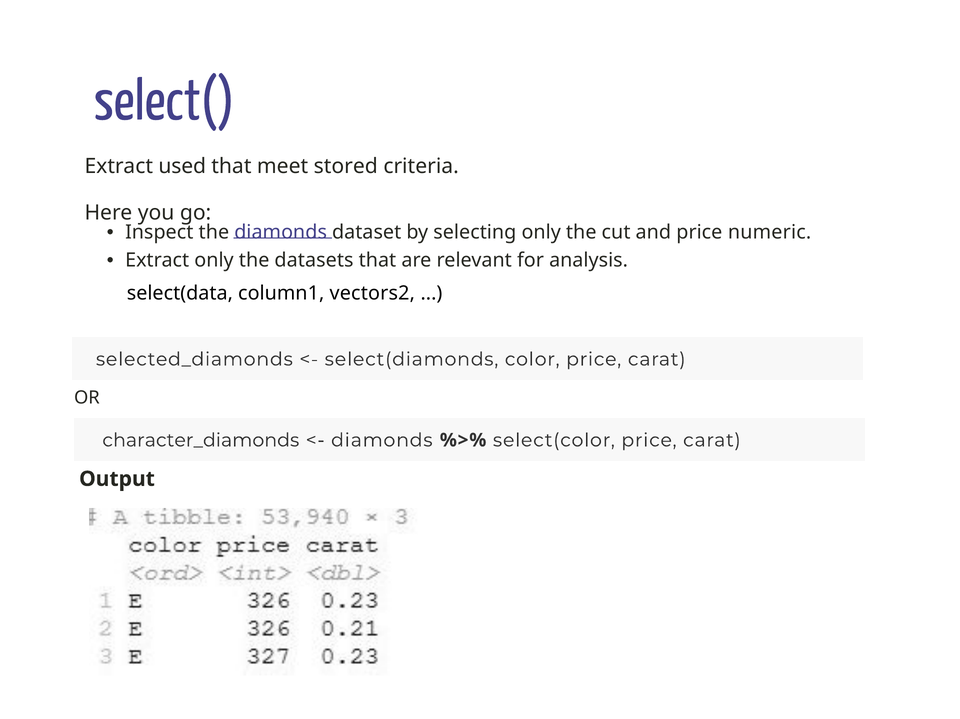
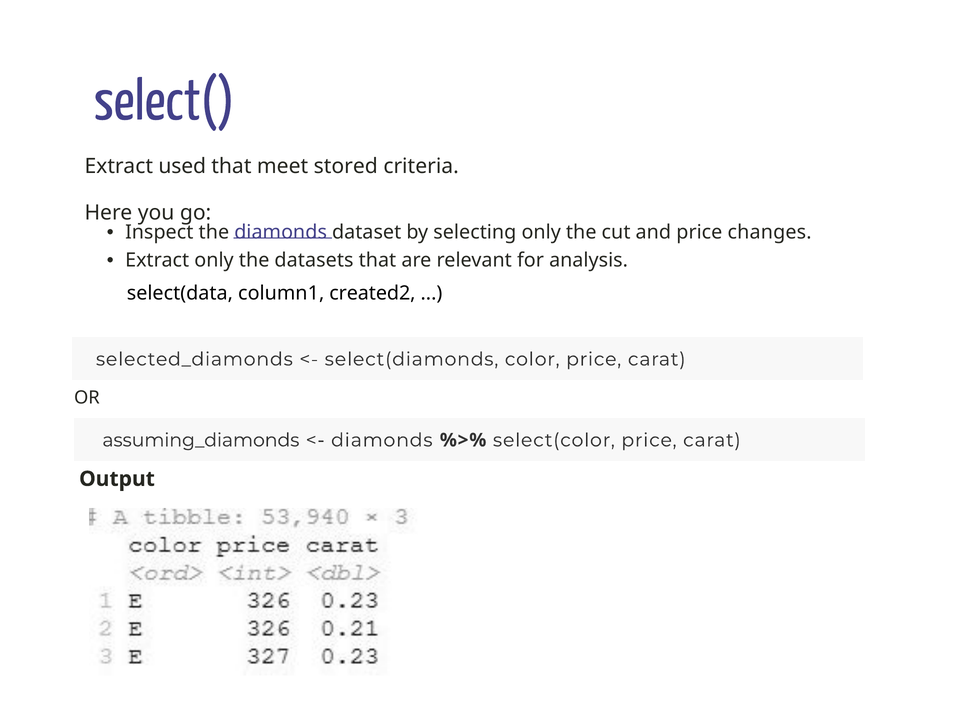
numeric: numeric -> changes (770, 232)
vectors2: vectors2 -> created2 (372, 293)
character_diamonds: character_diamonds -> assuming_diamonds (201, 440)
